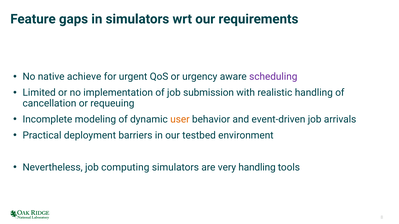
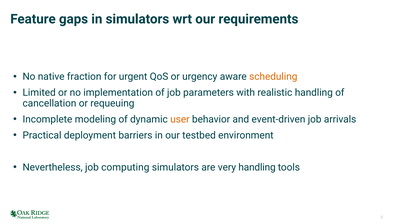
achieve: achieve -> fraction (84, 77)
scheduling colour: purple -> orange (273, 77)
submission: submission -> parameters (209, 93)
